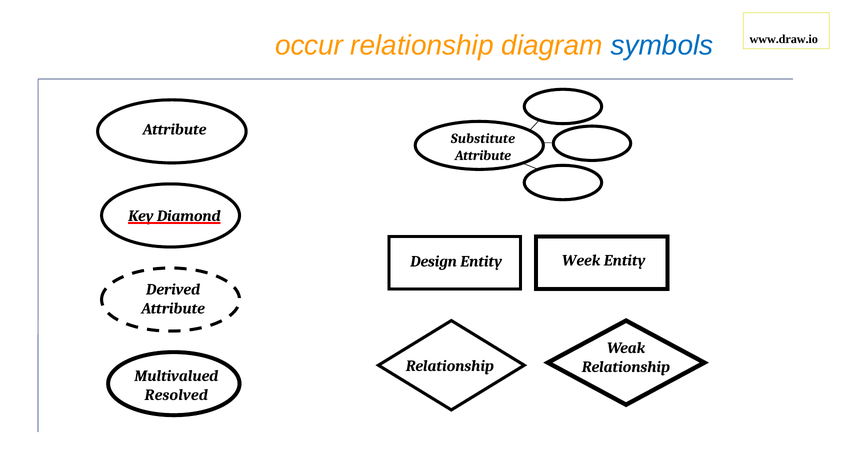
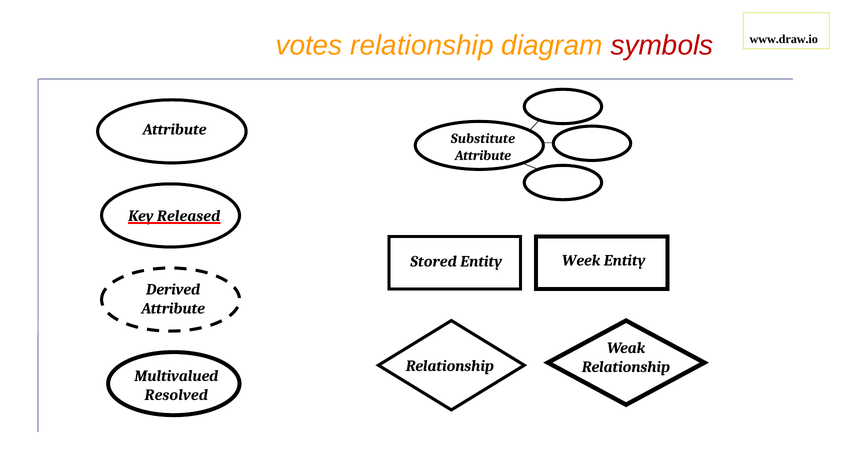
occur: occur -> votes (309, 46)
symbols colour: blue -> red (662, 46)
Diamond: Diamond -> Released (189, 216)
Design: Design -> Stored (433, 261)
